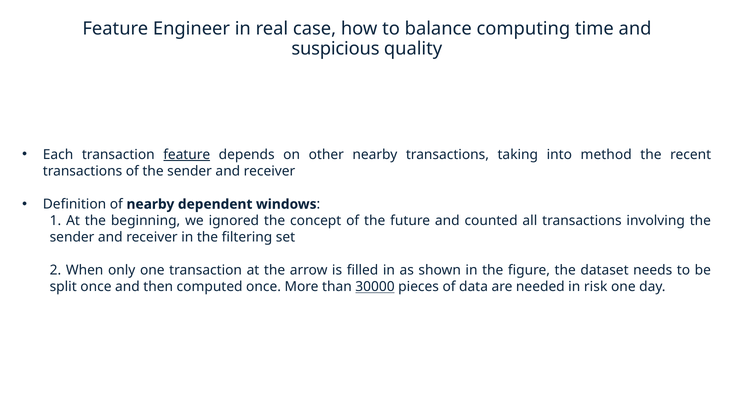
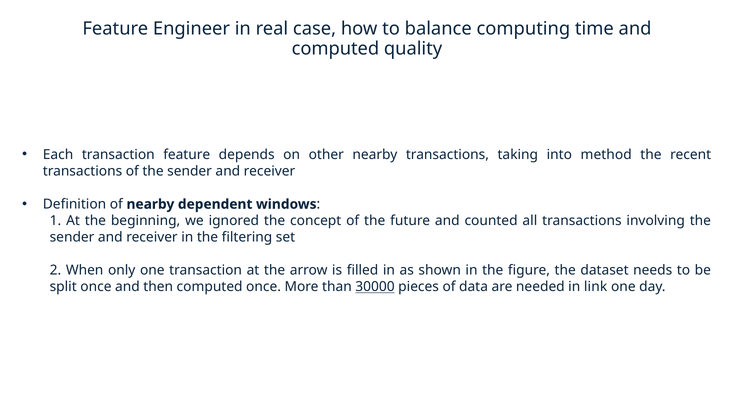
suspicious: suspicious -> computed (335, 49)
feature underline: present -> none (187, 155)
risk: risk -> link (596, 287)
